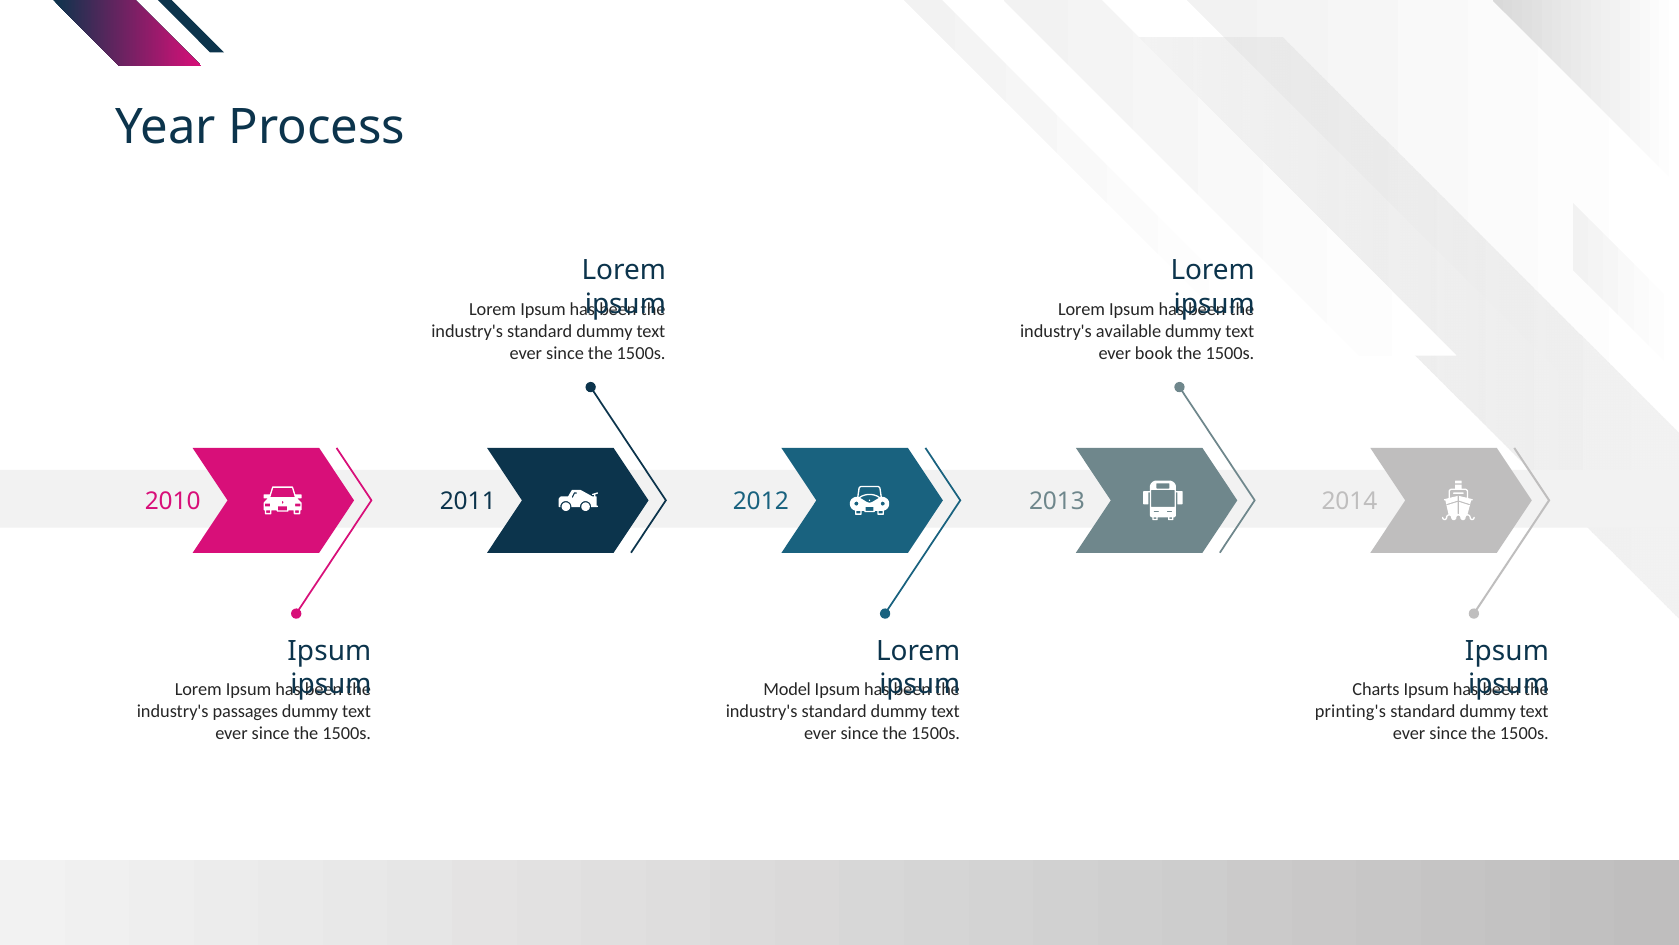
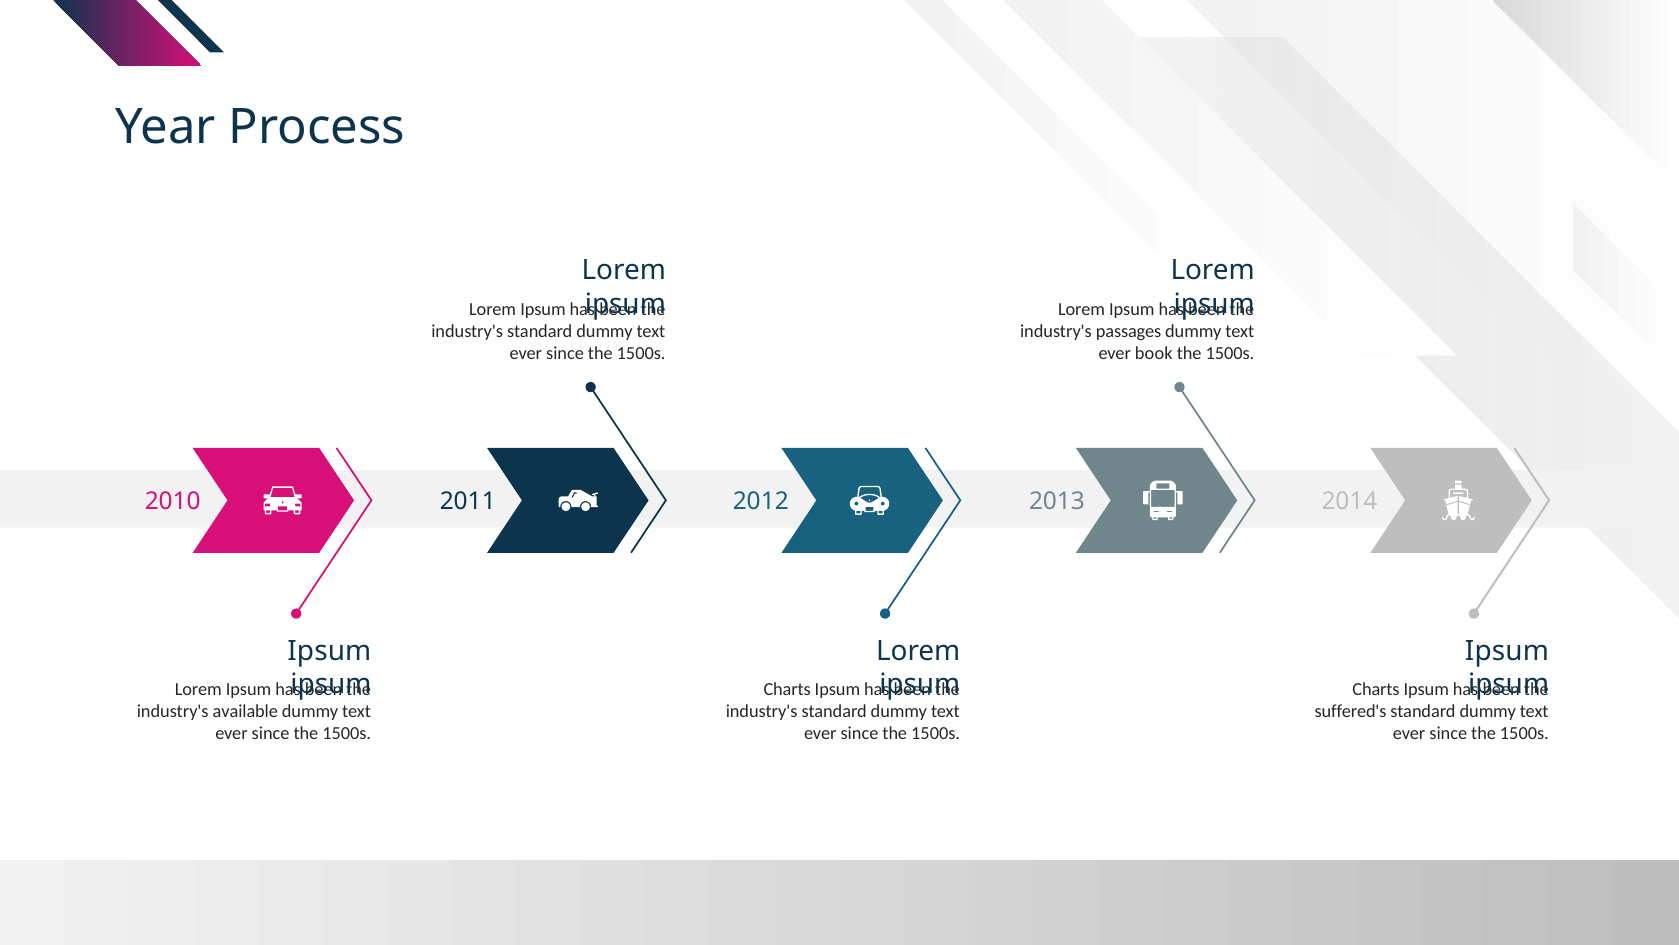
available: available -> passages (1129, 332)
Model: Model -> Charts (787, 689)
passages: passages -> available (245, 711)
printing's: printing's -> suffered's (1351, 711)
